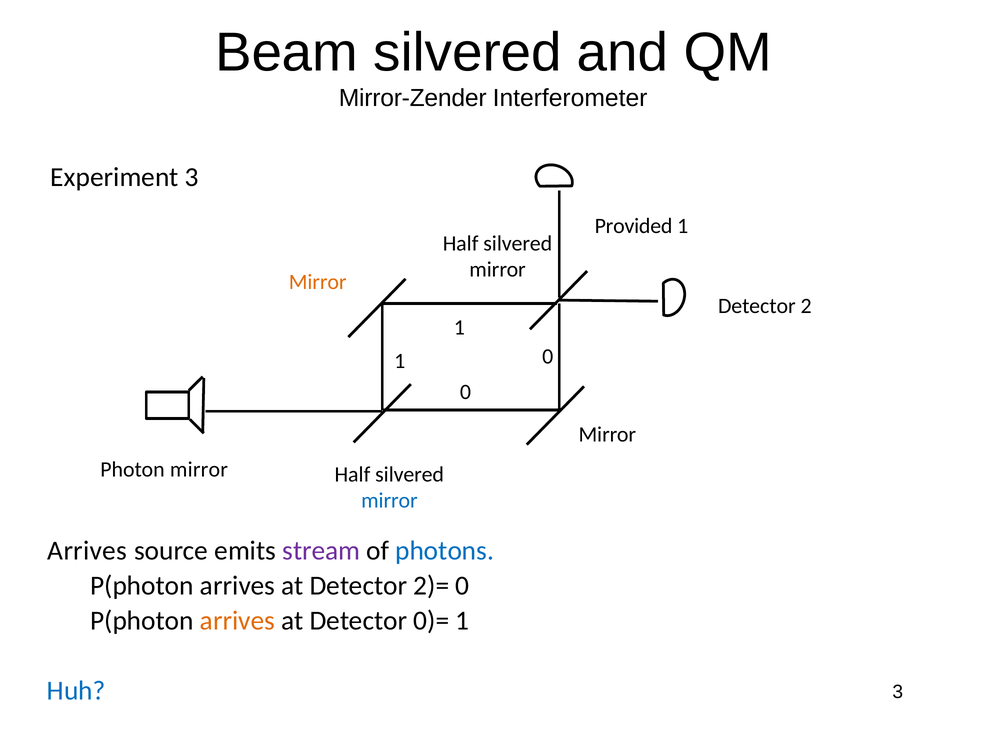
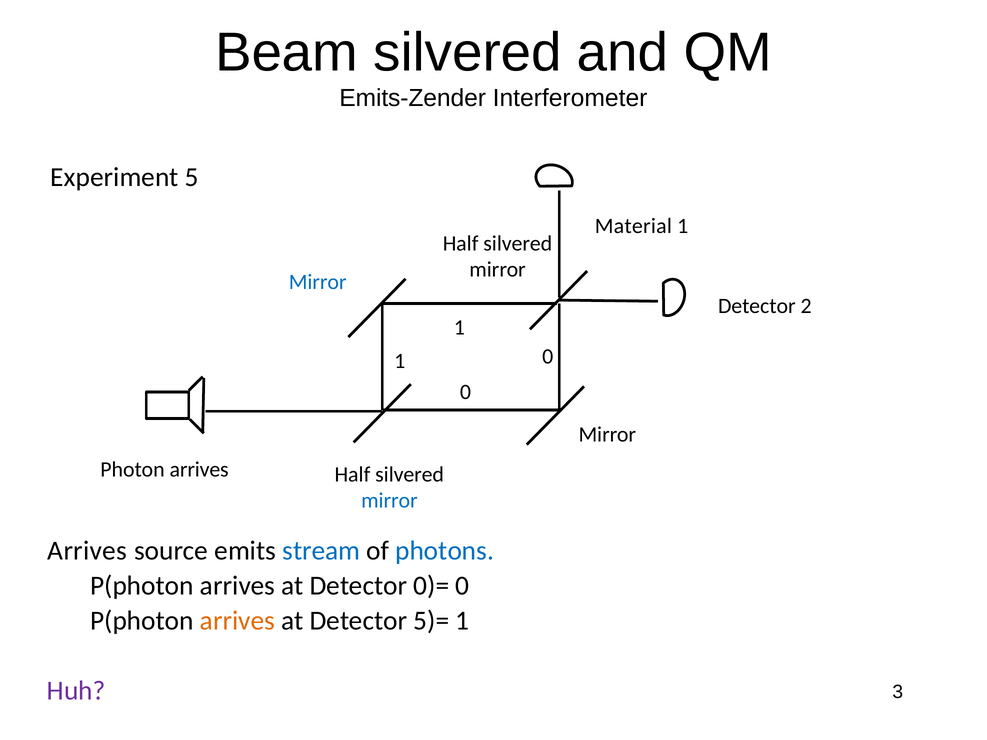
Mirror-Zender: Mirror-Zender -> Emits-Zender (413, 98)
Experiment 3: 3 -> 5 (192, 177)
Provided: Provided -> Material (633, 226)
Mirror colour: orange -> blue (318, 282)
Photon mirror: mirror -> arrives (199, 470)
stream colour: purple -> blue (321, 551)
2)=: 2)= -> 0)= (431, 586)
0)=: 0)= -> 5)= (431, 621)
Huh colour: blue -> purple (76, 691)
